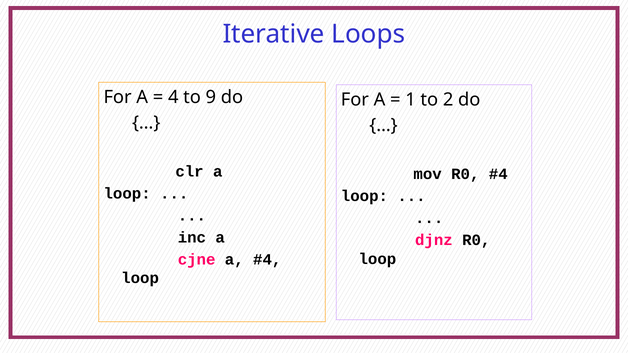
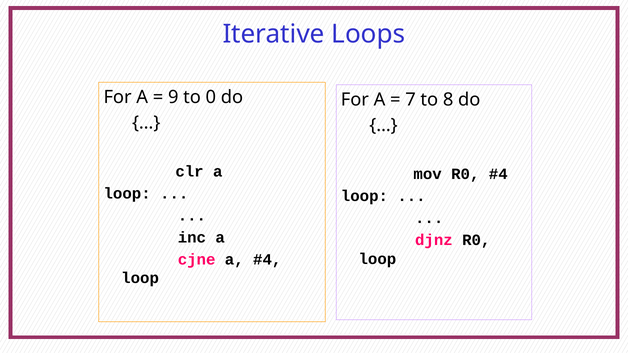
4: 4 -> 9 (173, 97)
9: 9 -> 0 (211, 97)
1: 1 -> 7 (411, 100)
2: 2 -> 8 (448, 100)
